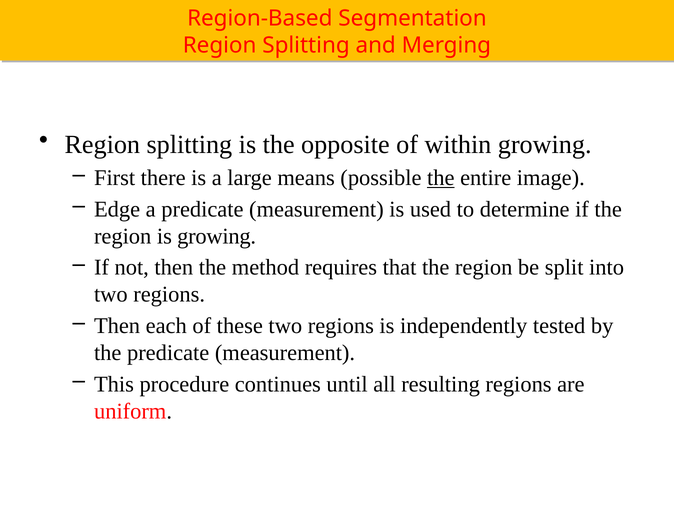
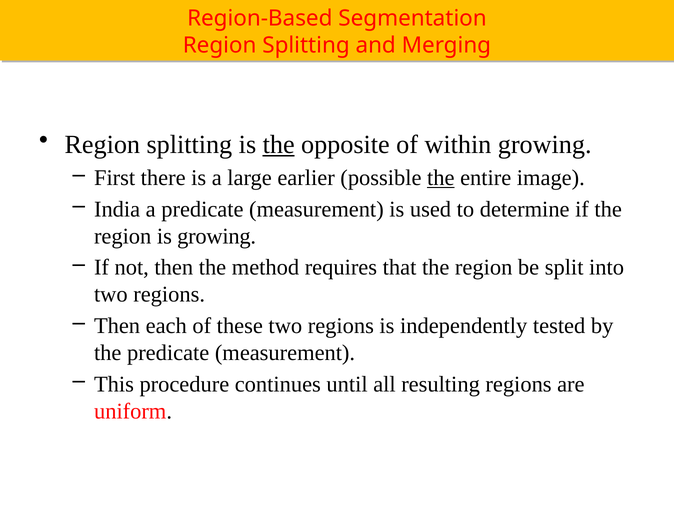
the underline: none -> present (279, 145)
means: means -> earlier (306, 178)
Edge: Edge -> India (117, 209)
